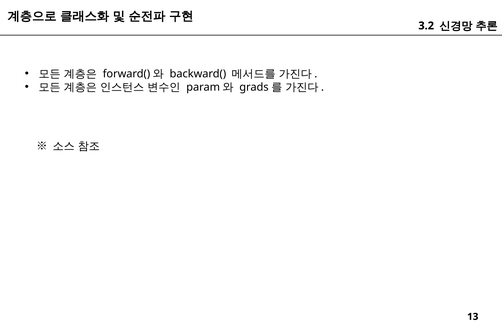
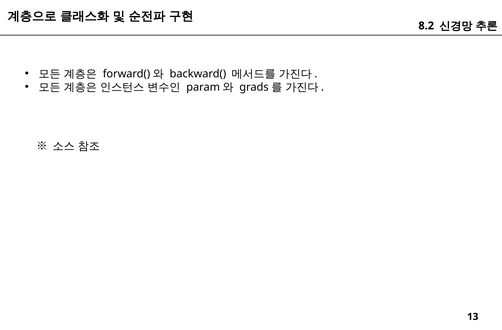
3.2: 3.2 -> 8.2 (426, 26)
